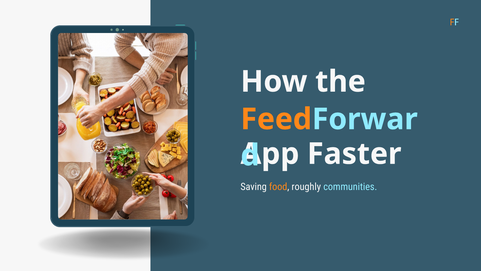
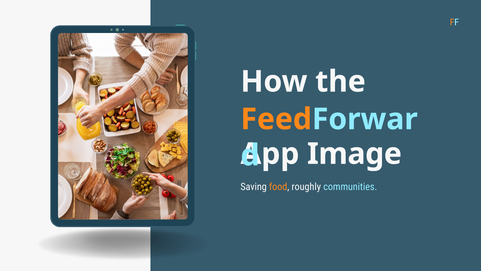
Faster: Faster -> Image (354, 154)
